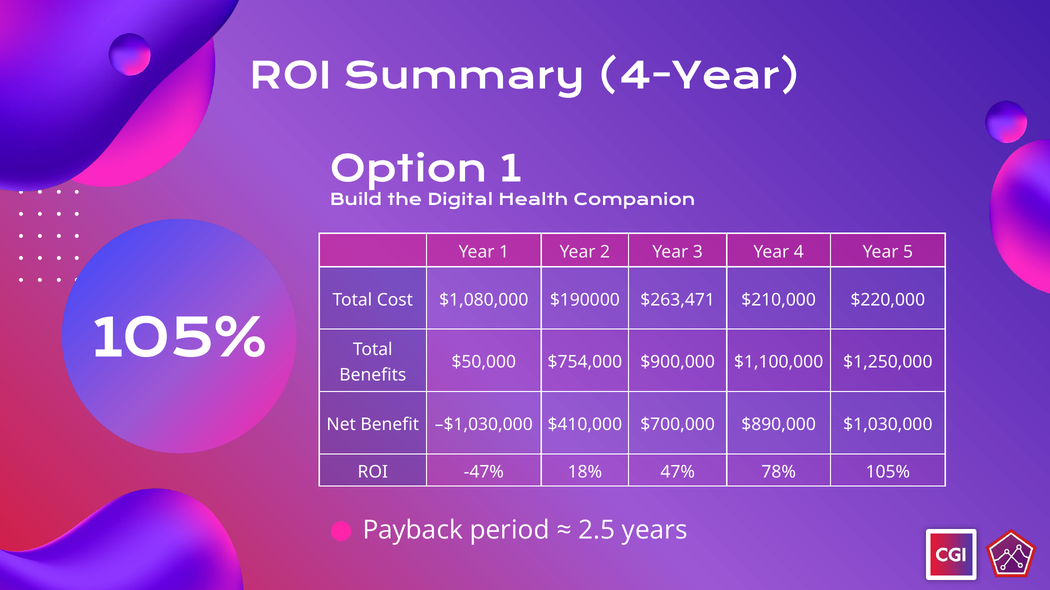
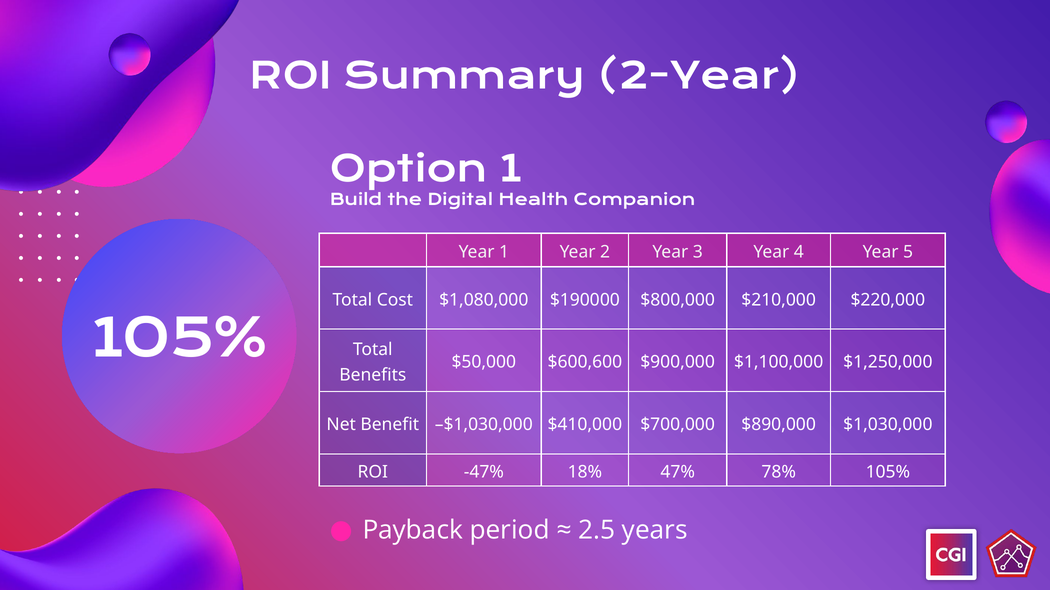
4-Year: 4-Year -> 2-Year (699, 77)
$263,471: $263,471 -> $800,000 (678, 300)
$754,000: $754,000 -> $600,600 (585, 363)
